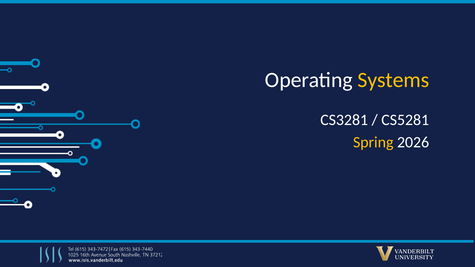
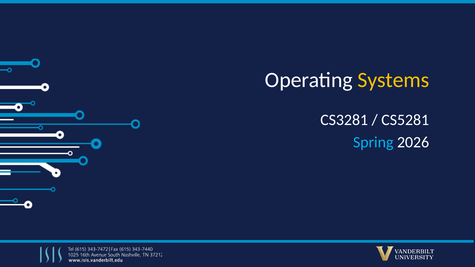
Spring colour: yellow -> light blue (373, 142)
